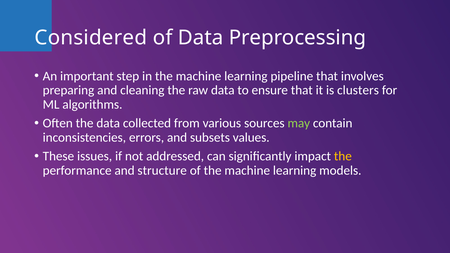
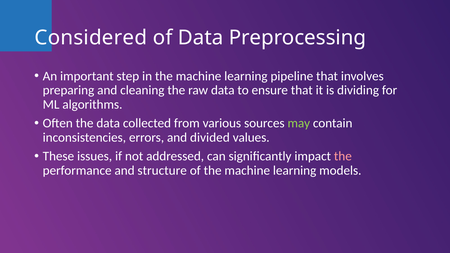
clusters: clusters -> dividing (358, 90)
subsets: subsets -> divided (210, 137)
the colour: yellow -> pink (343, 156)
